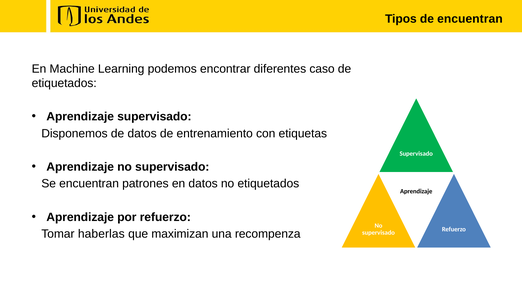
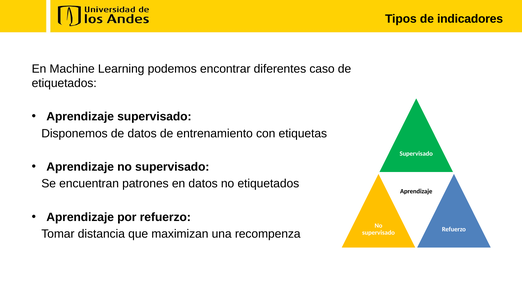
de encuentran: encuentran -> indicadores (470, 19)
haberlas: haberlas -> distancia (101, 234)
